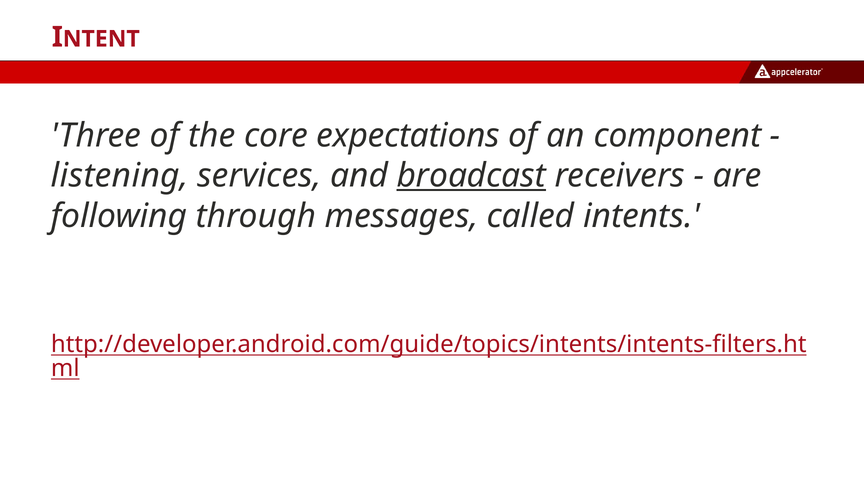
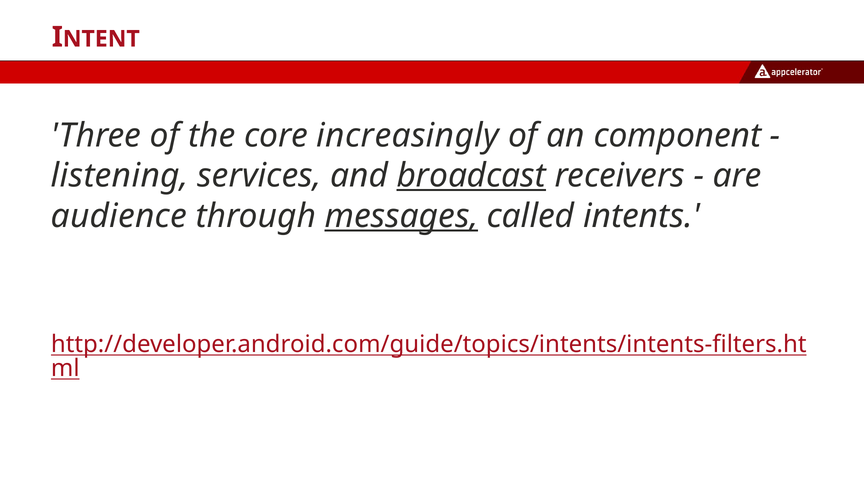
expectations: expectations -> increasingly (408, 135)
following: following -> audience (119, 216)
messages underline: none -> present (401, 216)
